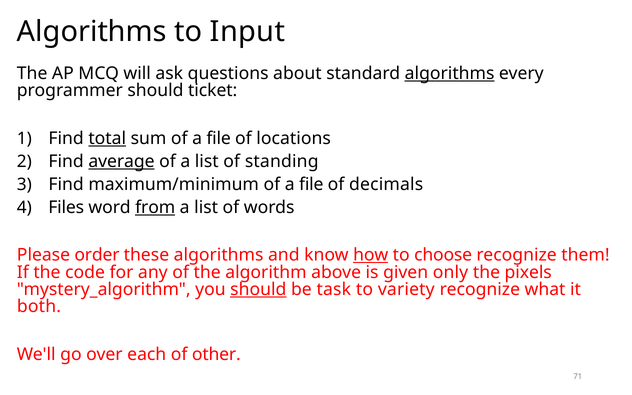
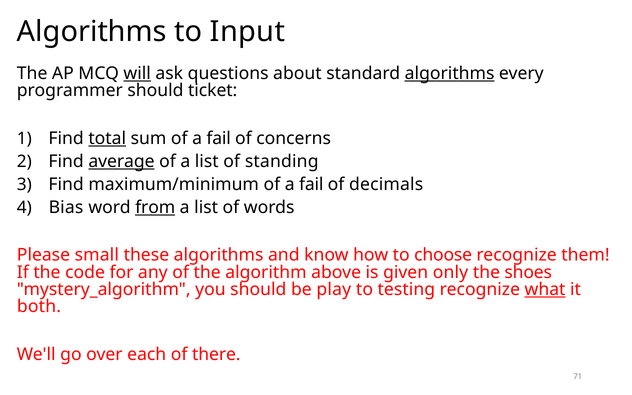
will underline: none -> present (137, 73)
sum of a file: file -> fail (219, 138)
locations: locations -> concerns (294, 138)
maximum/minimum of a file: file -> fail (311, 184)
Files: Files -> Bias (66, 207)
order: order -> small (97, 255)
how underline: present -> none (371, 255)
pixels: pixels -> shoes (528, 272)
should underline: present -> none (258, 289)
task: task -> play (334, 289)
variety: variety -> testing (406, 289)
what underline: none -> present (545, 289)
other: other -> there (216, 354)
